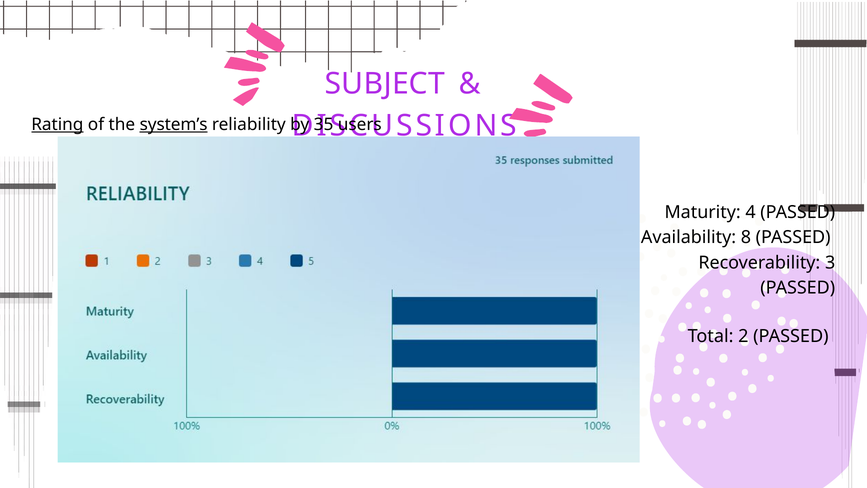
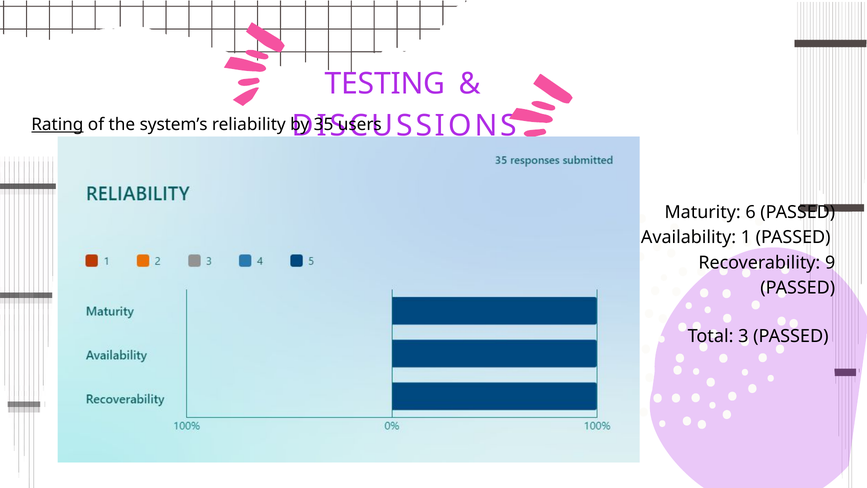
SUBJECT: SUBJECT -> TESTING (385, 84)
system’s underline: present -> none (174, 124)
4: 4 -> 6 (751, 212)
8: 8 -> 1 (746, 237)
3: 3 -> 9 (830, 262)
2: 2 -> 3 (743, 336)
